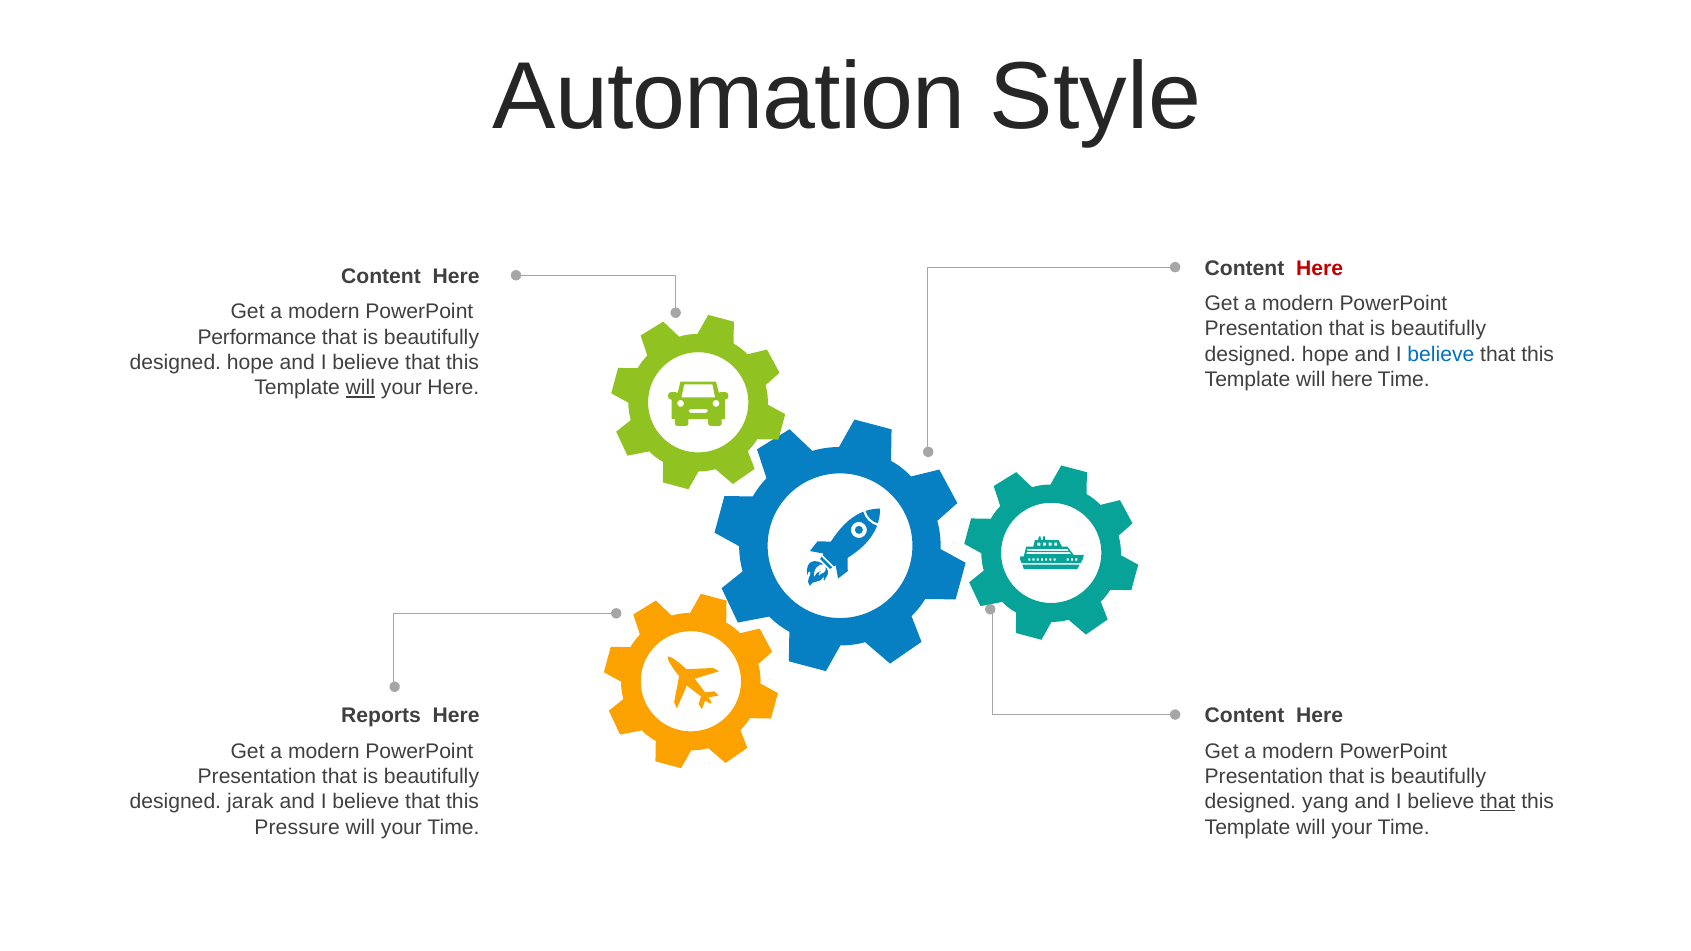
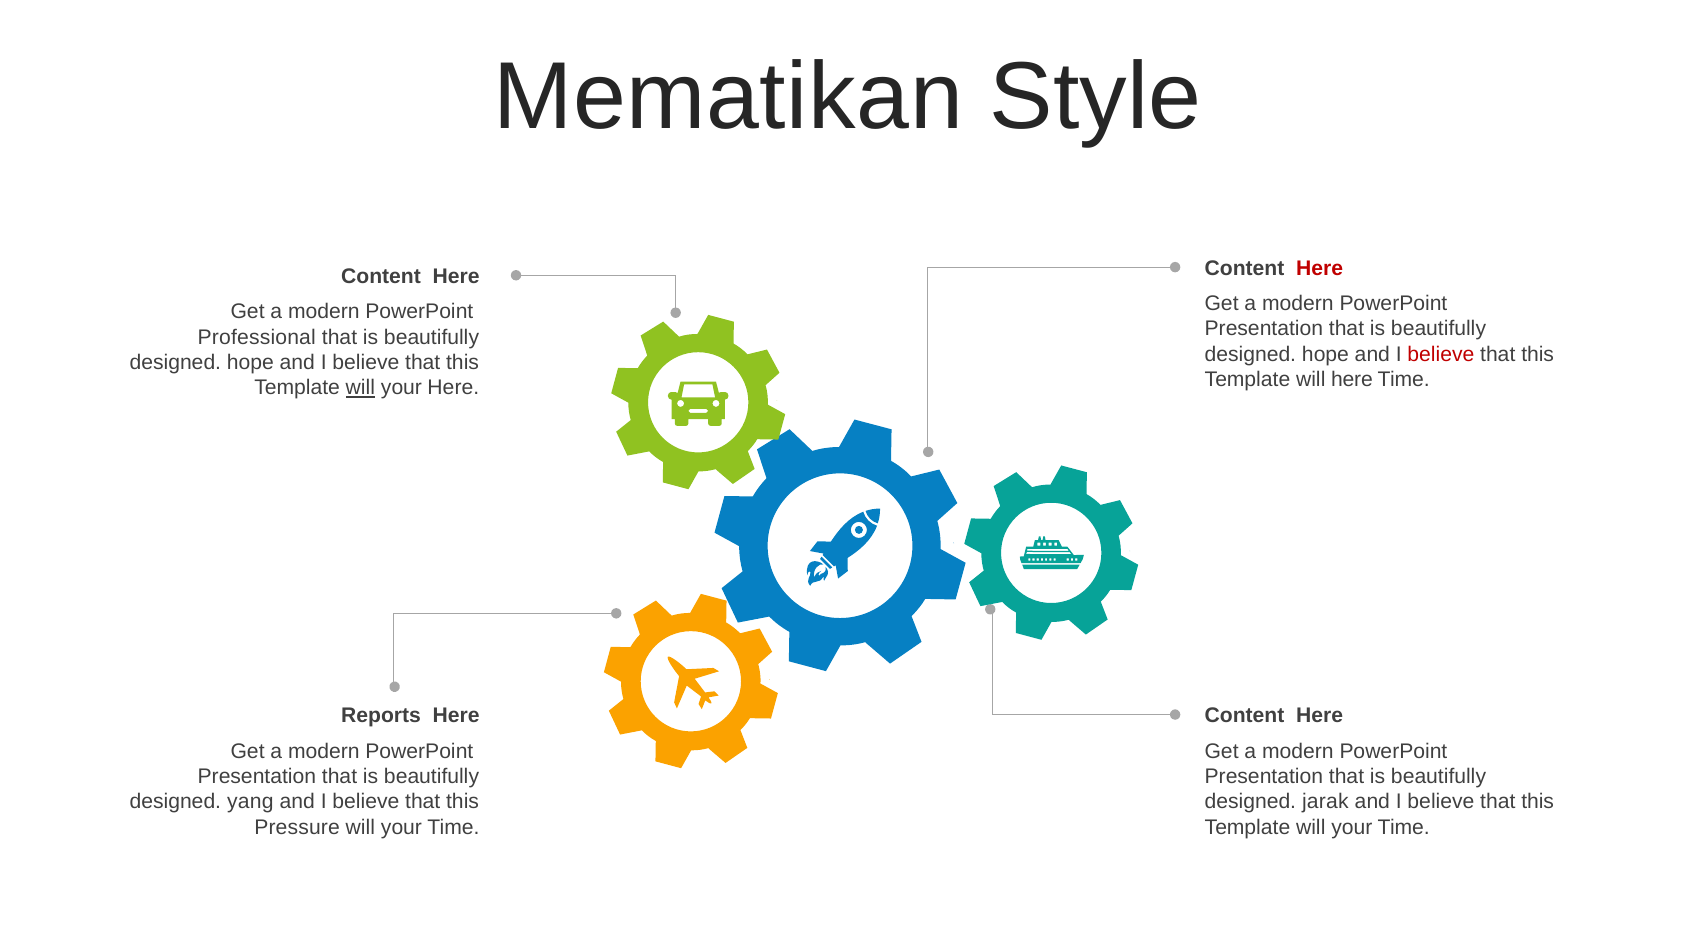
Automation: Automation -> Mematikan (728, 97)
Performance: Performance -> Professional (257, 337)
believe colour: blue -> red (1441, 354)
jarak: jarak -> yang (250, 802)
yang: yang -> jarak (1325, 802)
that underline: present -> none (1498, 802)
